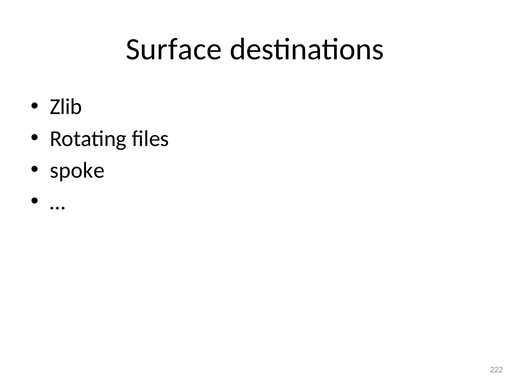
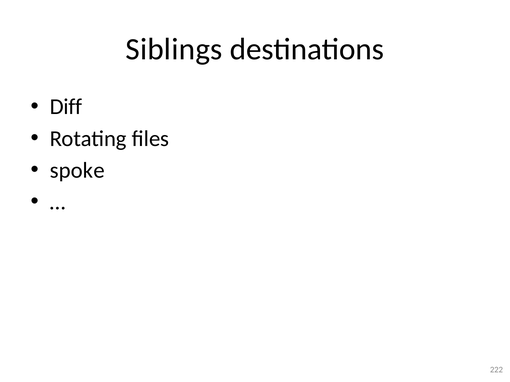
Surface: Surface -> Siblings (174, 49)
Zlib: Zlib -> Diff (66, 107)
